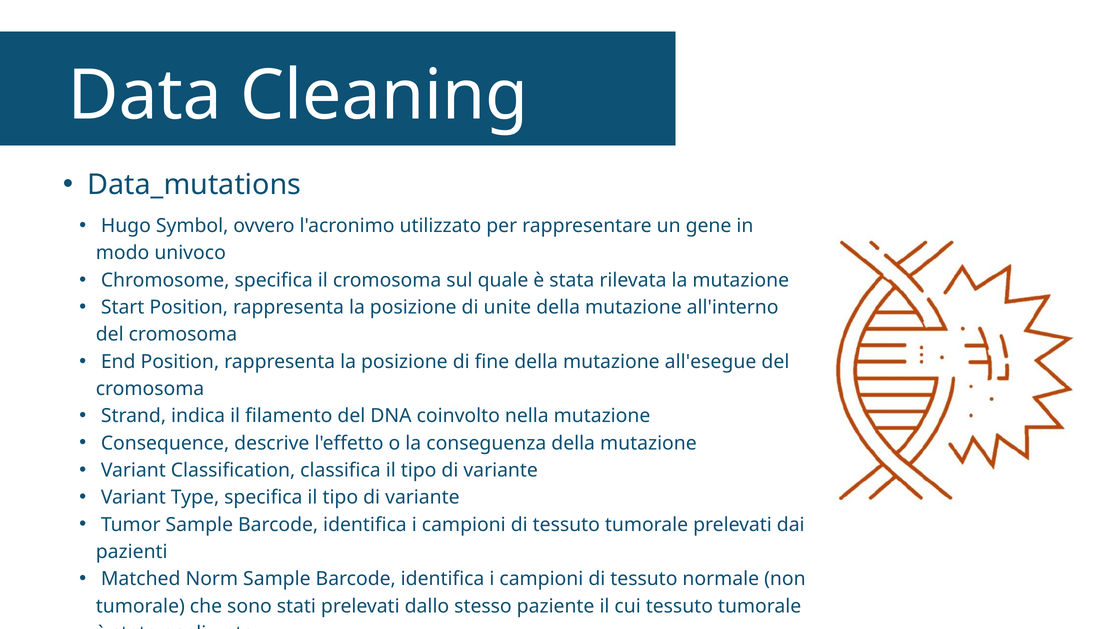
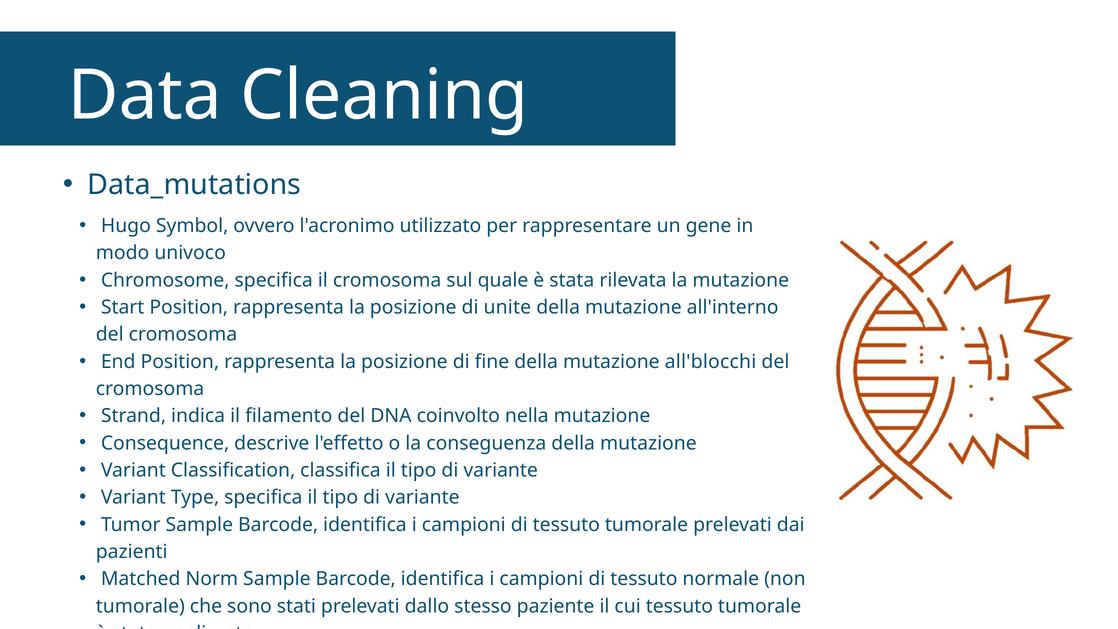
all'esegue: all'esegue -> all'blocchi (711, 362)
